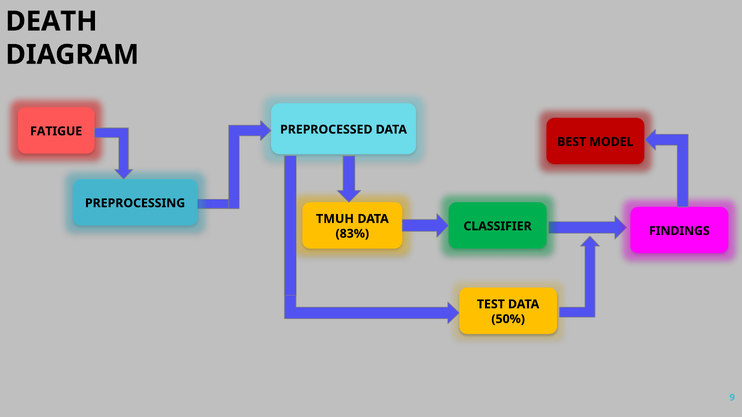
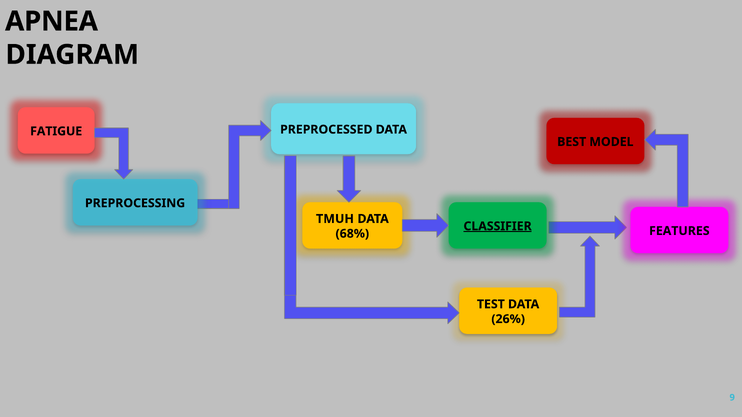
DEATH: DEATH -> APNEA (52, 21)
CLASSIFIER underline: none -> present (498, 226)
FINDINGS: FINDINGS -> FEATURES (679, 231)
83%: 83% -> 68% (352, 234)
50%: 50% -> 26% (508, 319)
